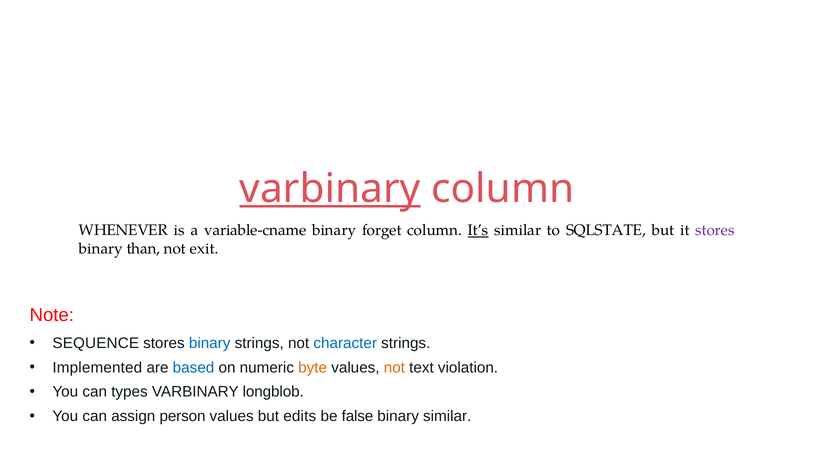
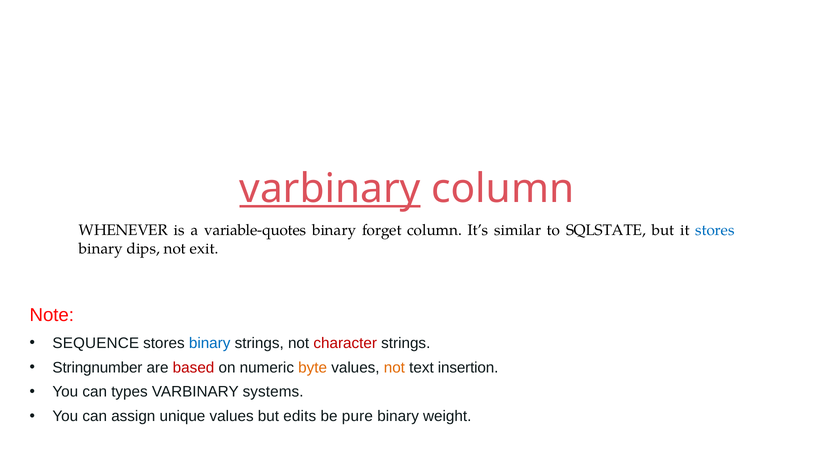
variable-cname: variable-cname -> variable-quotes (255, 230)
It’s underline: present -> none (478, 230)
stores colour: purple -> blue (715, 230)
than: than -> dips (143, 248)
character colour: blue -> red (345, 343)
Implemented: Implemented -> Stringnumber (97, 367)
based colour: blue -> red (194, 367)
violation: violation -> insertion (468, 367)
longblob: longblob -> systems (273, 392)
person: person -> unique (182, 416)
false: false -> pure (357, 416)
binary similar: similar -> weight (447, 416)
